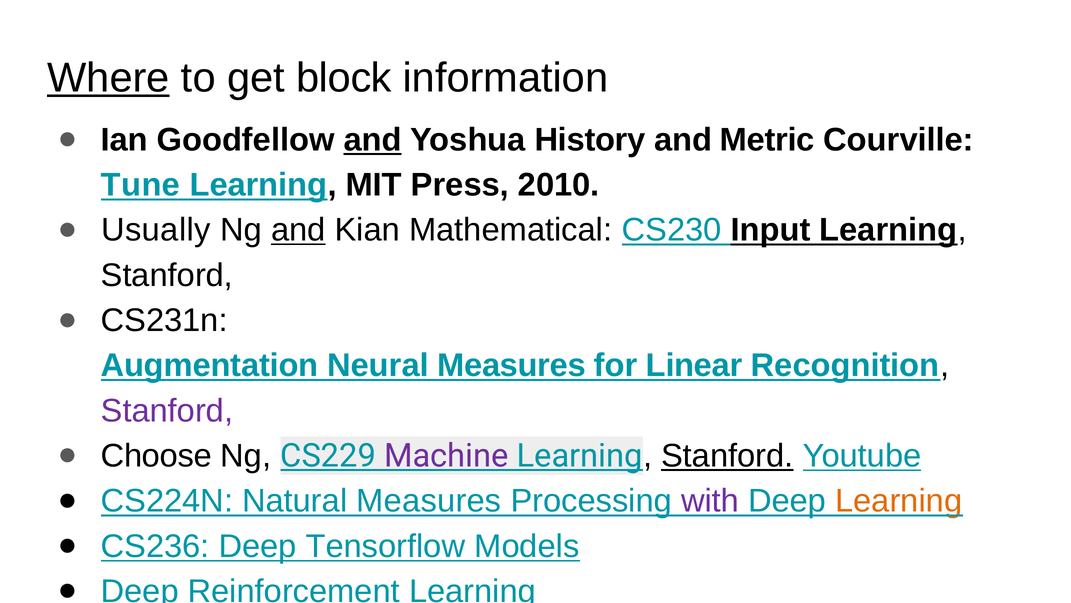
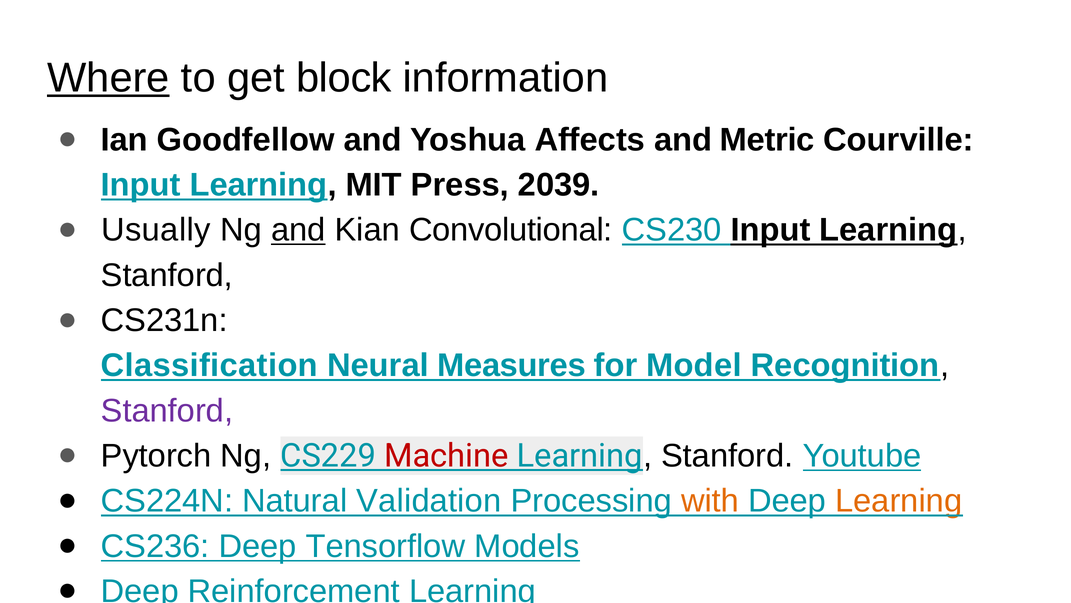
and underline: present -> none (373, 140)
History: History -> Affects (590, 140)
Tune: Tune -> Input (141, 185)
2010: 2010 -> 2039 (559, 185)
Mathematical: Mathematical -> Convolutional (511, 230)
Augmentation: Augmentation -> Classification (209, 365)
Linear: Linear -> Model (694, 365)
Choose: Choose -> Pytorch (156, 456)
Machine colour: purple -> red (446, 456)
Stanford underline: present -> none (727, 456)
Natural Measures: Measures -> Validation (429, 501)
with colour: purple -> orange (710, 501)
